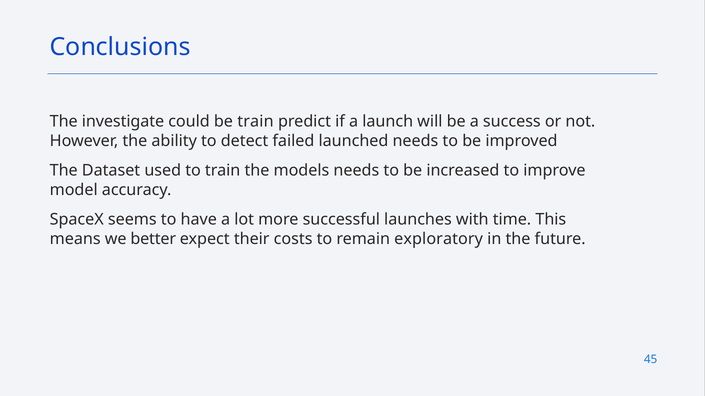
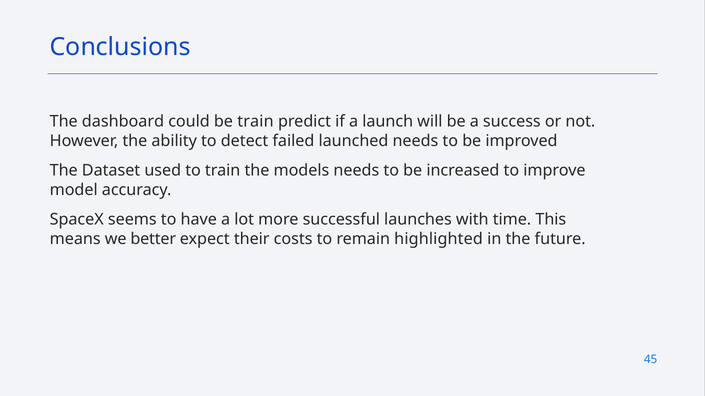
investigate: investigate -> dashboard (123, 122)
exploratory: exploratory -> highlighted (439, 239)
